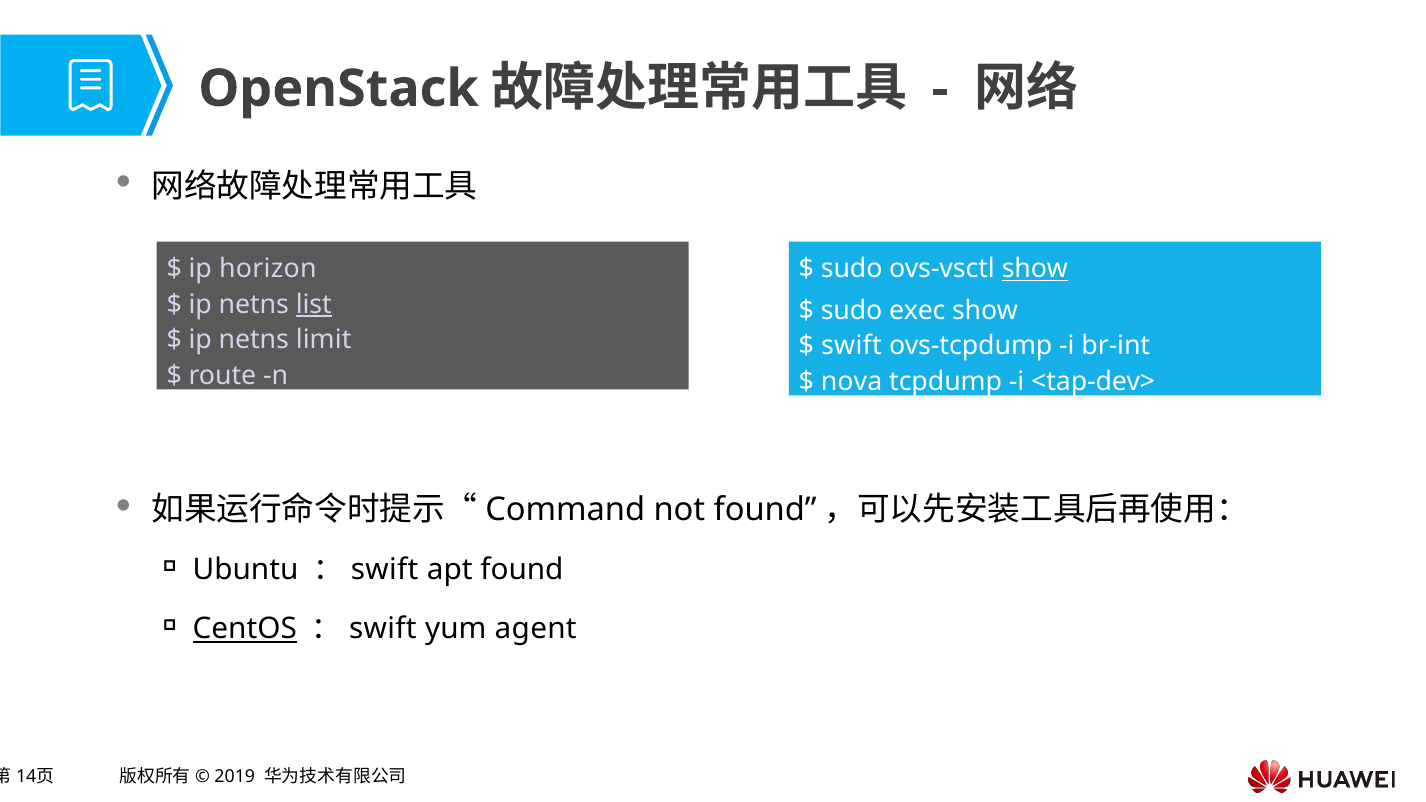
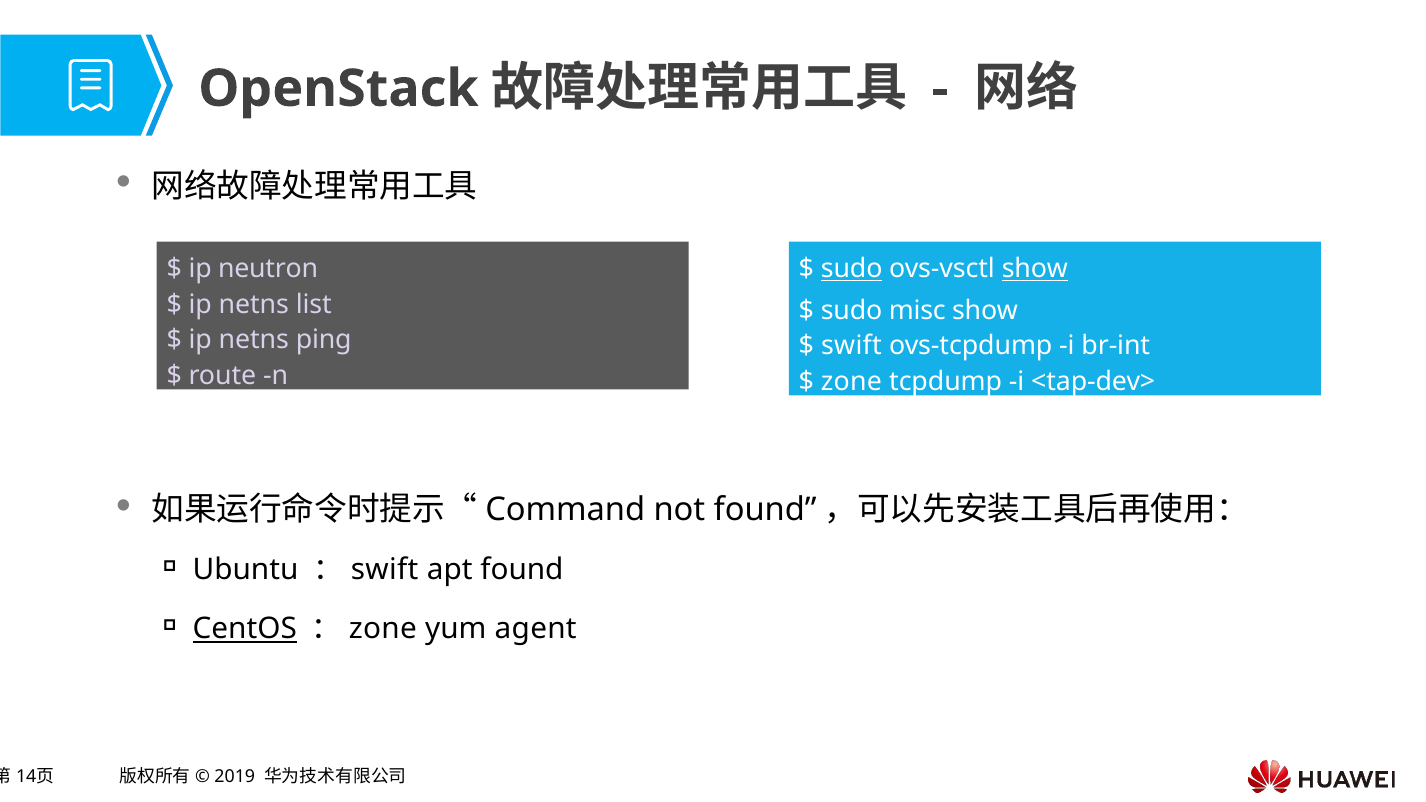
sudo underline: none -> present (852, 269)
horizon: horizon -> neutron (268, 269)
list underline: present -> none (314, 304)
exec: exec -> misc (917, 311)
limit: limit -> ping (324, 340)
nova: nova -> zone (851, 381)
swift: swift -> zone (383, 629)
